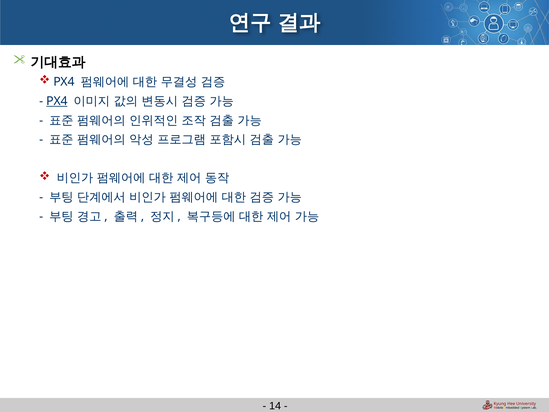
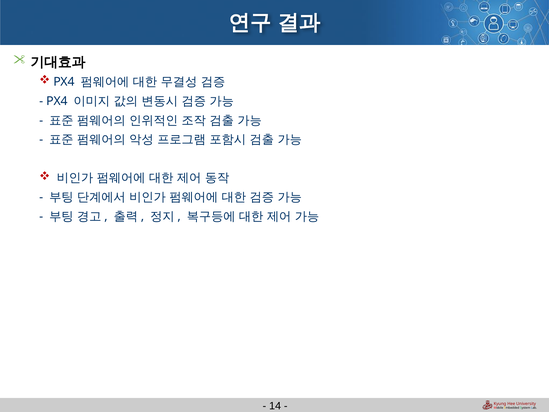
PX4 underline: present -> none (57, 101)
